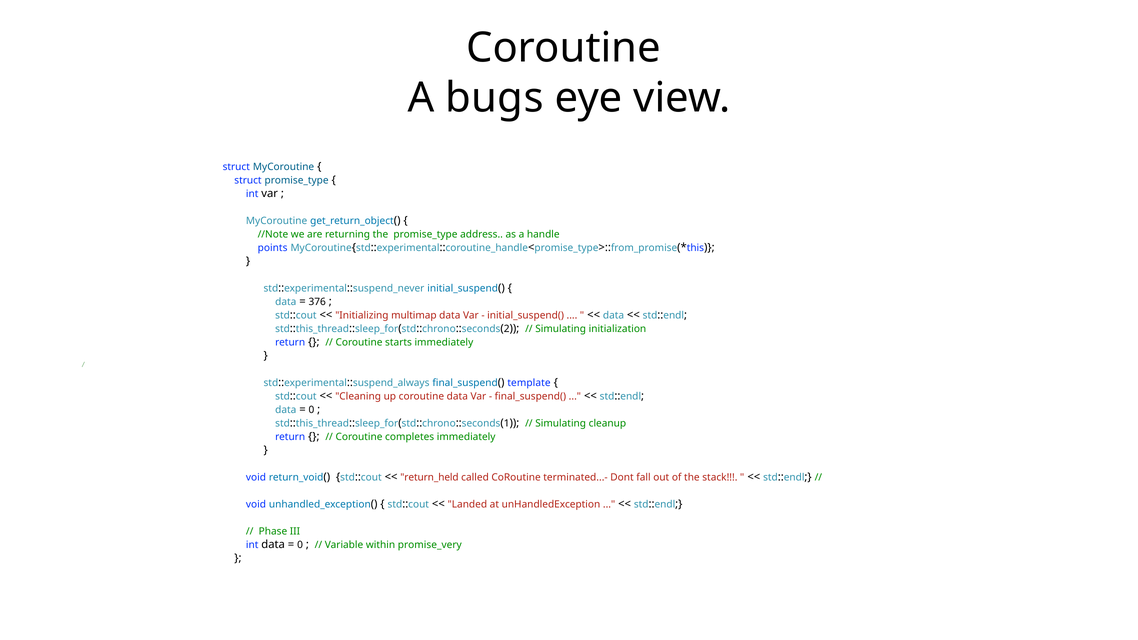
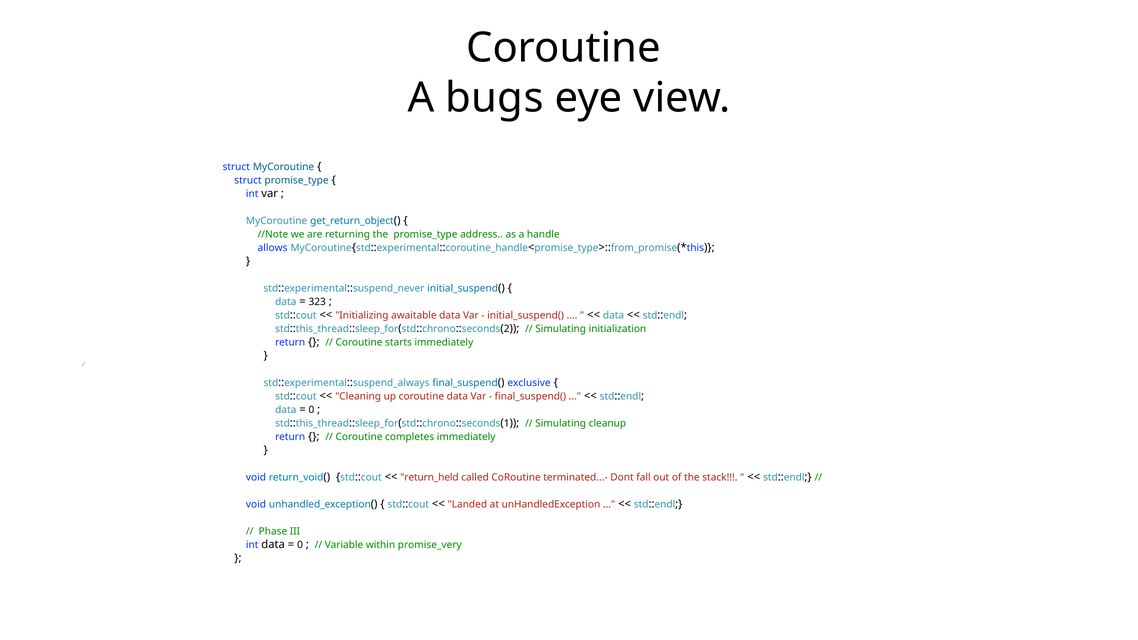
points: points -> allows (273, 248)
376: 376 -> 323 (317, 302)
multimap: multimap -> awaitable (414, 315)
template: template -> exclusive (529, 383)
